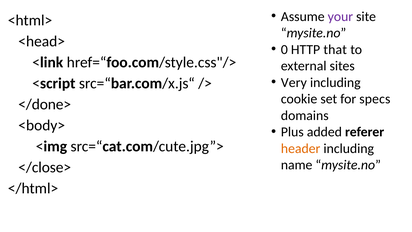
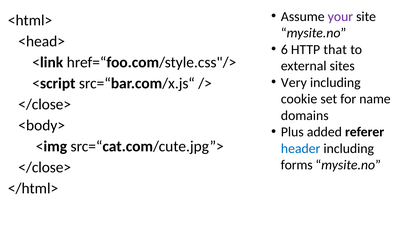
0: 0 -> 6 (284, 49)
specs: specs -> name (375, 99)
</done>: </done> -> </close> (45, 104)
header colour: orange -> blue (301, 148)
name: name -> forms (297, 165)
